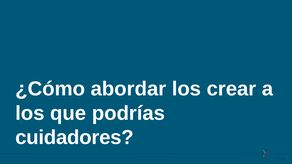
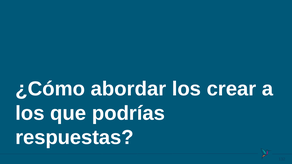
cuidadores: cuidadores -> respuestas (74, 138)
